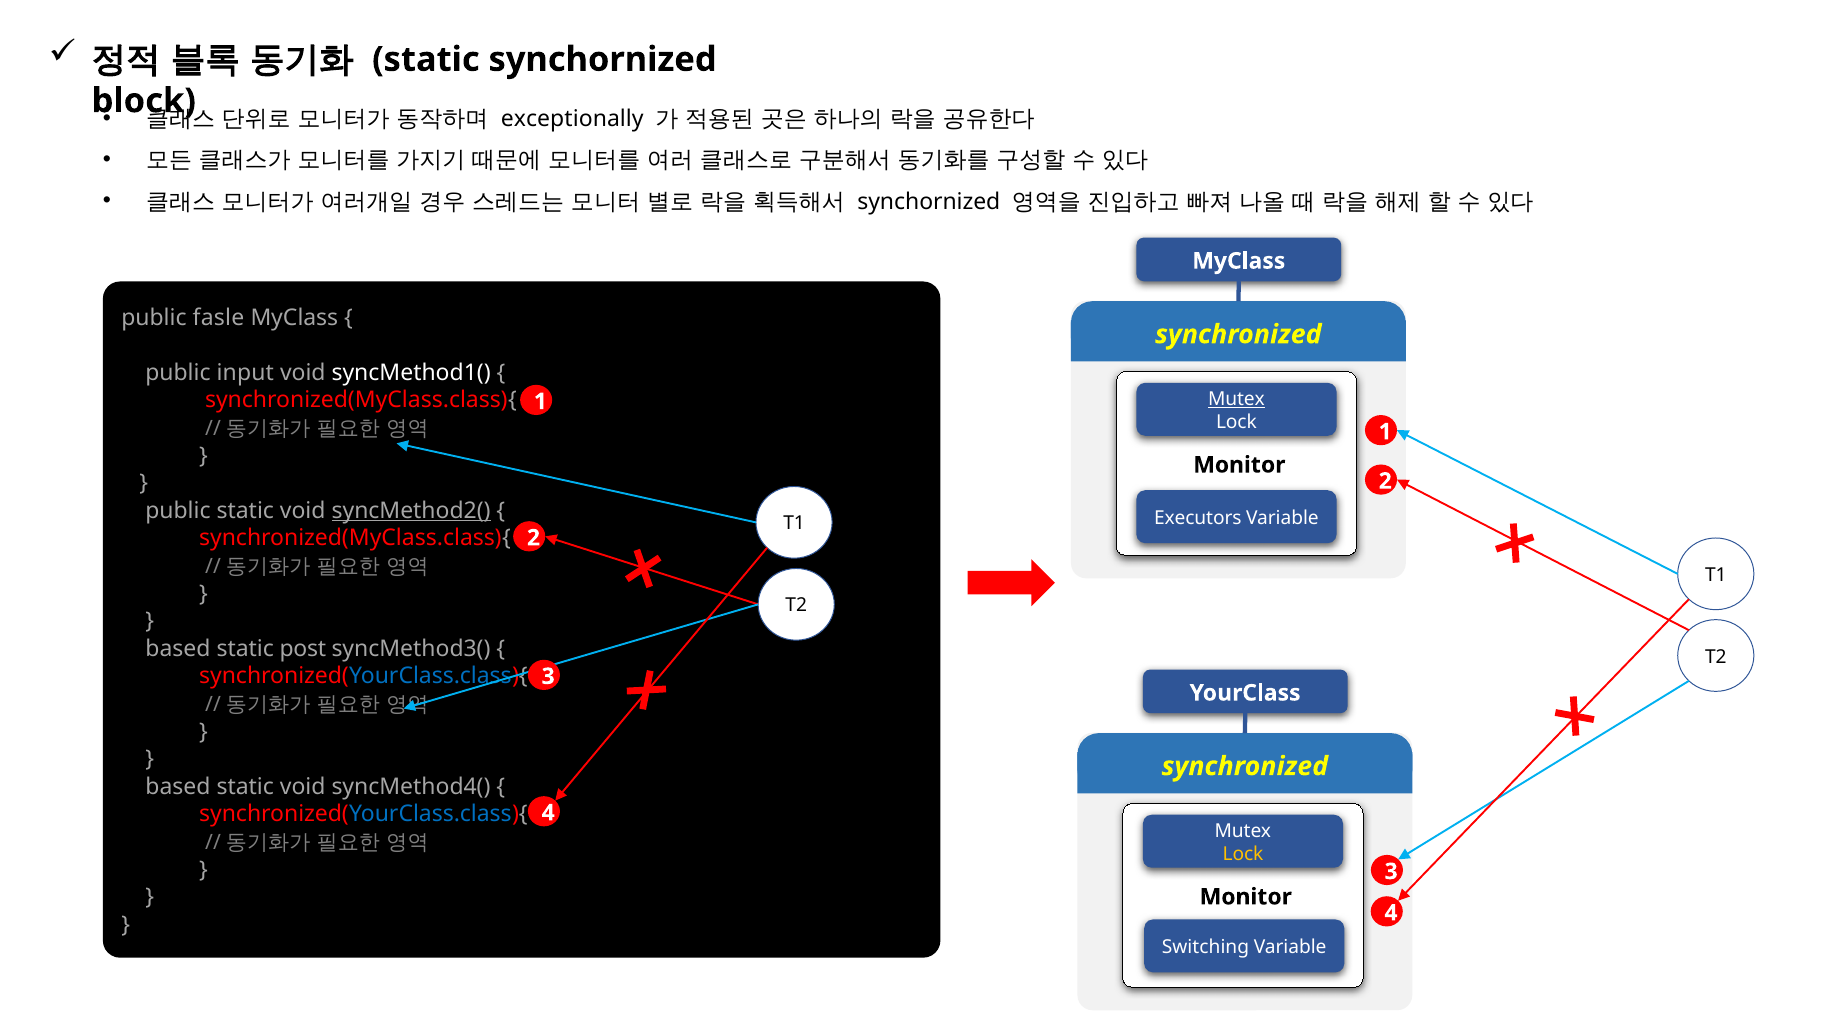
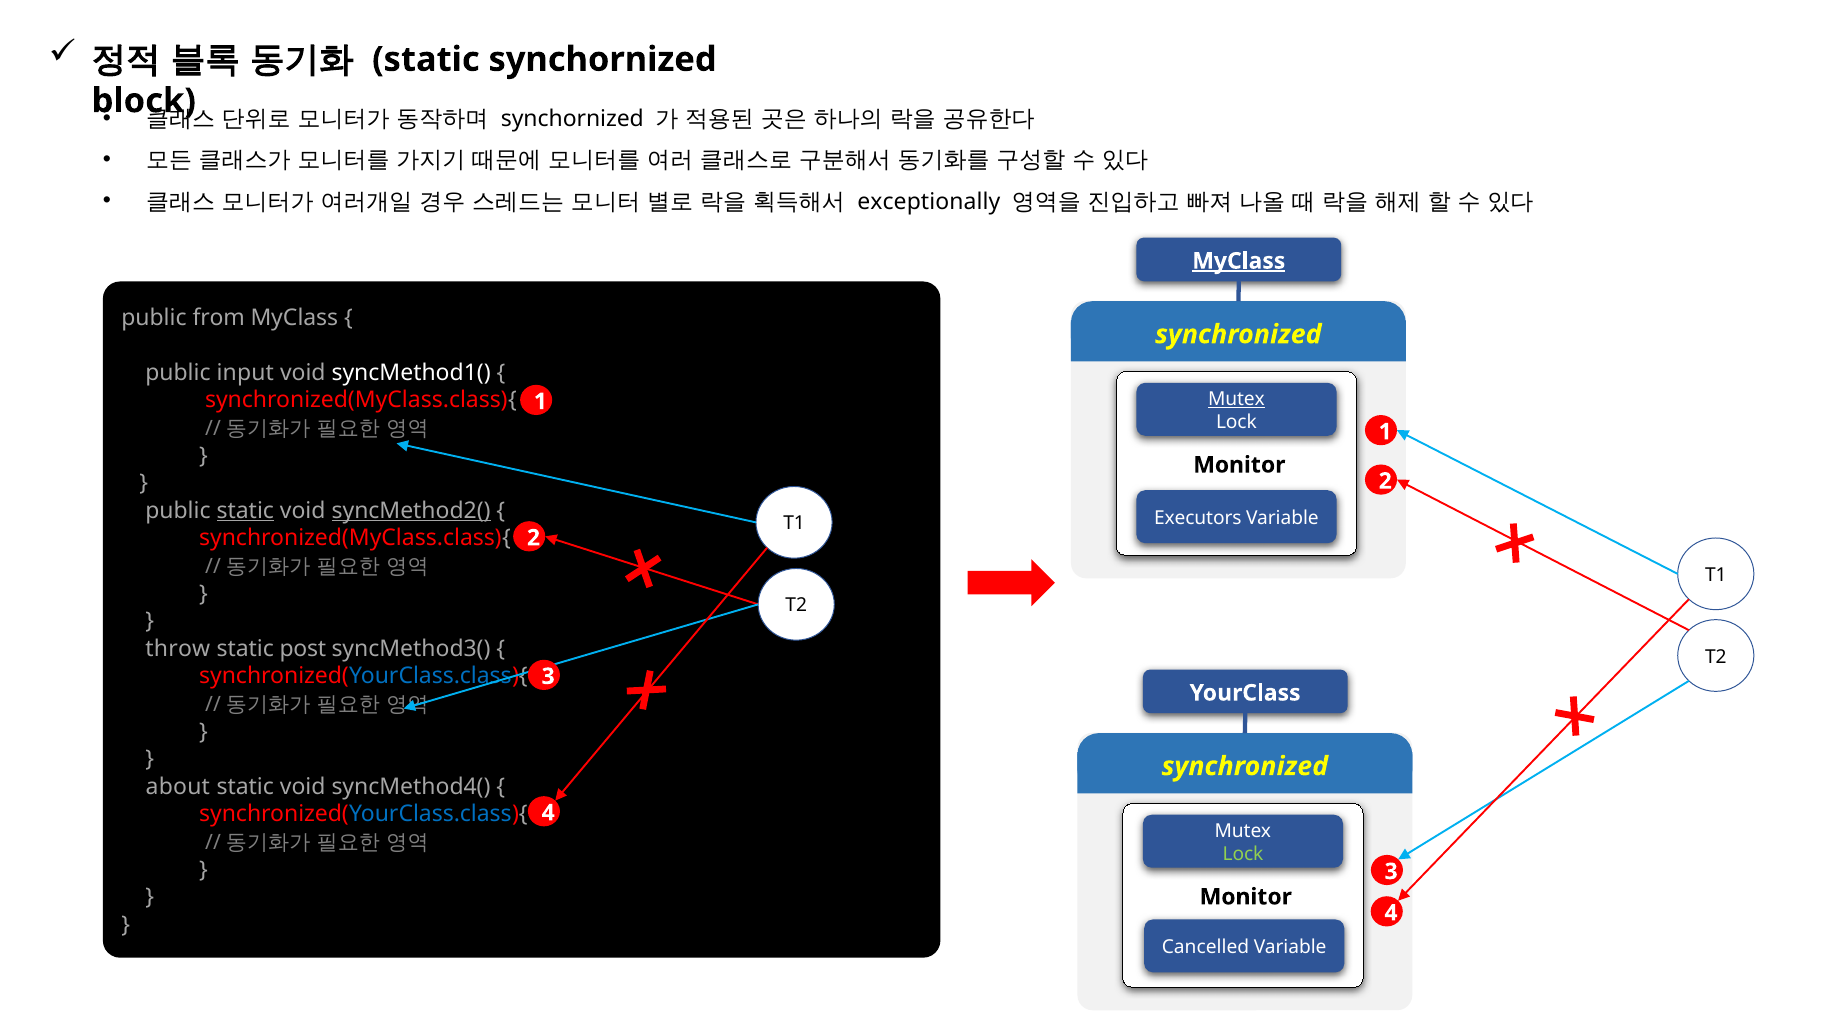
exceptionally: exceptionally -> synchornized (572, 119)
synchornized: synchornized -> exceptionally (929, 201)
MyClass underline: none -> present (1239, 261)
fasle: fasle -> from (219, 318)
static underline: none -> present (245, 511)
based: based -> throw (178, 649)
based: based -> about (178, 787)
Lock colour: yellow -> light green (1243, 854)
Switching: Switching -> Cancelled (1206, 947)
